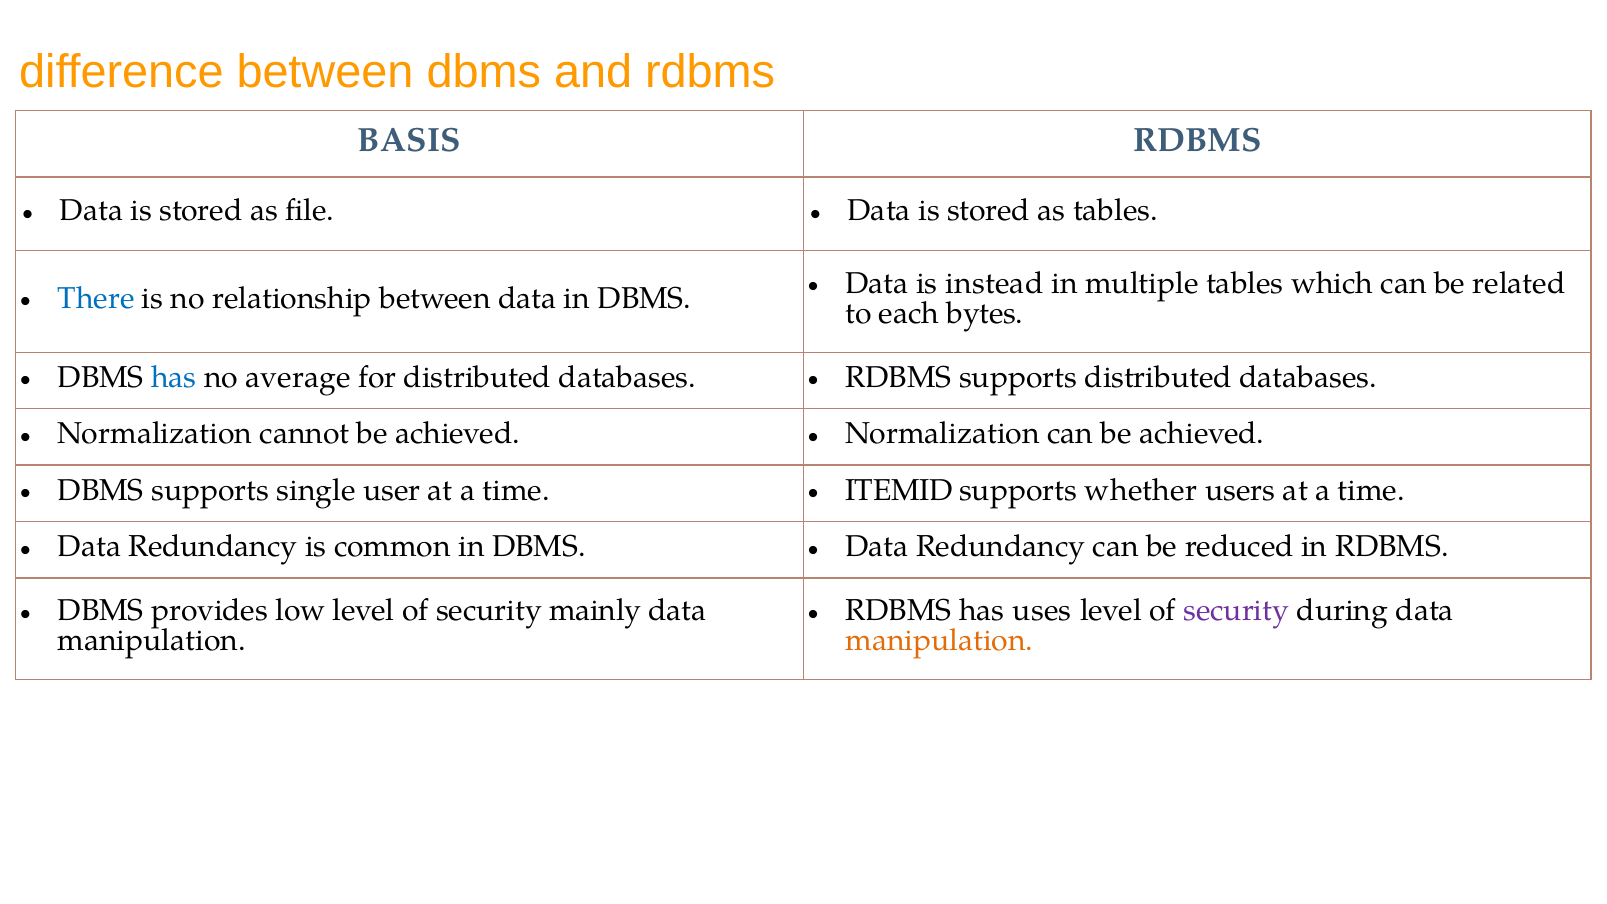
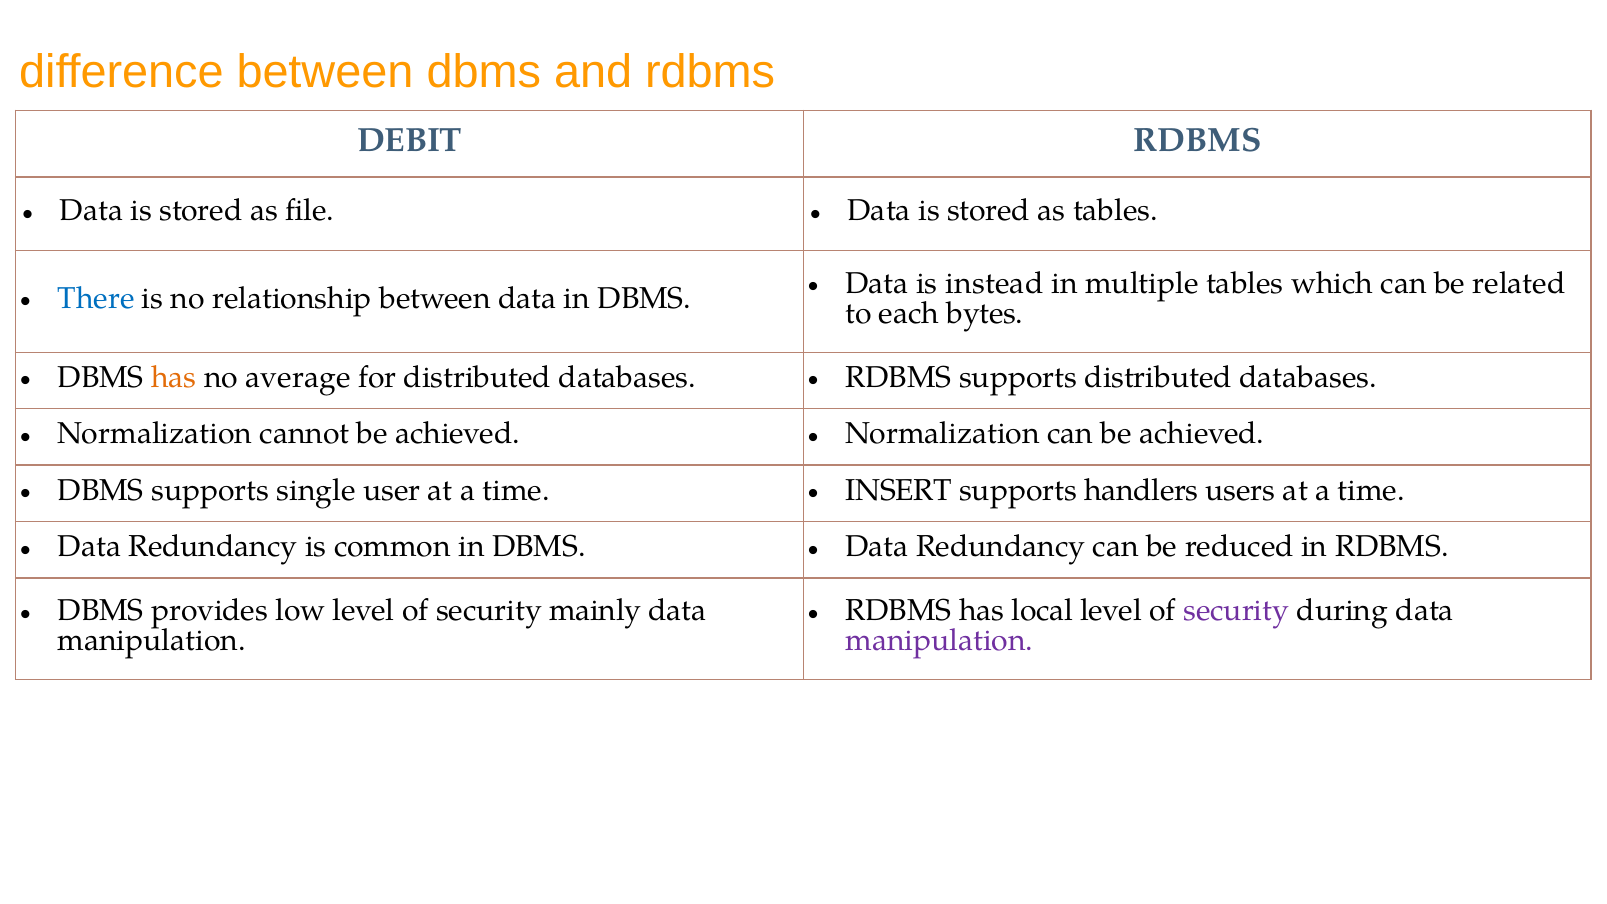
BASIS: BASIS -> DEBIT (410, 140)
has colour: blue -> orange (174, 377)
ITEMID: ITEMID -> INSERT (899, 490)
whether: whether -> handlers (1141, 490)
uses: uses -> local (1042, 610)
manipulation colour: orange -> purple (940, 641)
